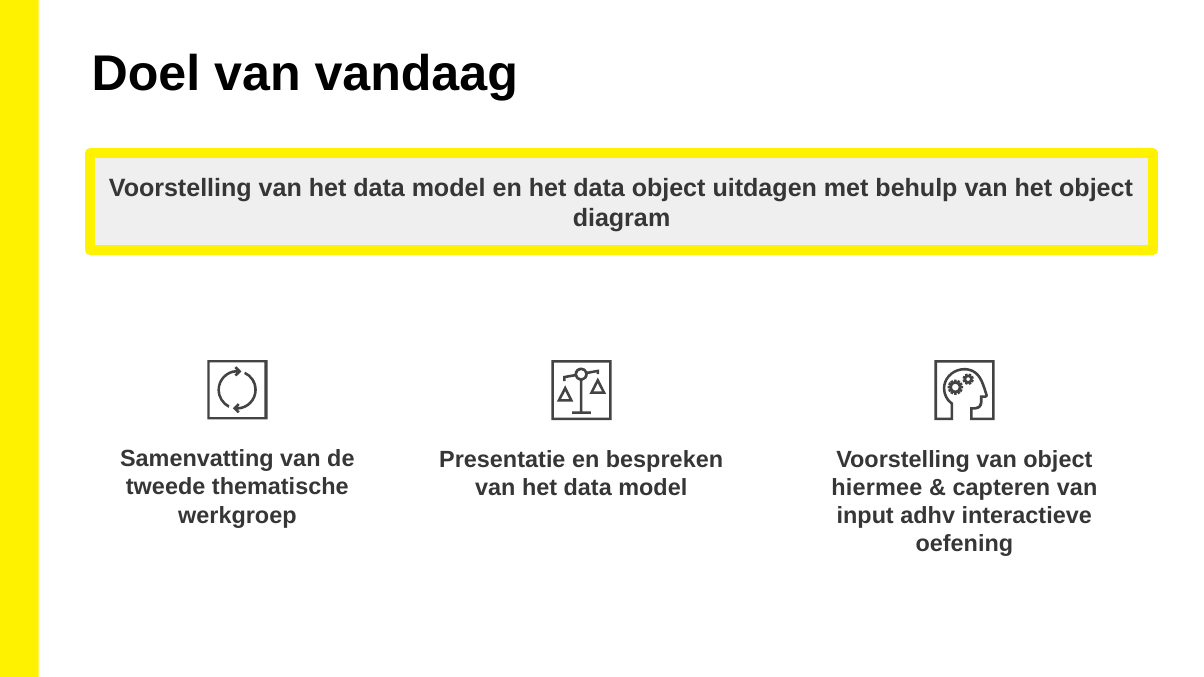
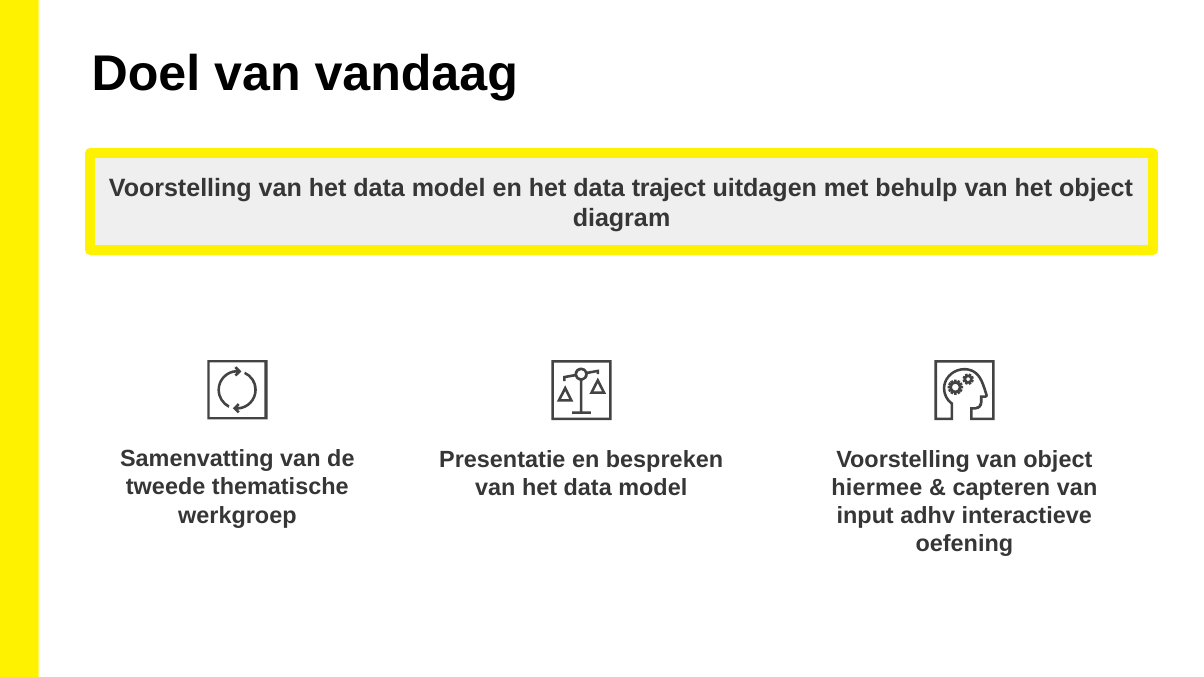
data object: object -> traject (669, 188)
